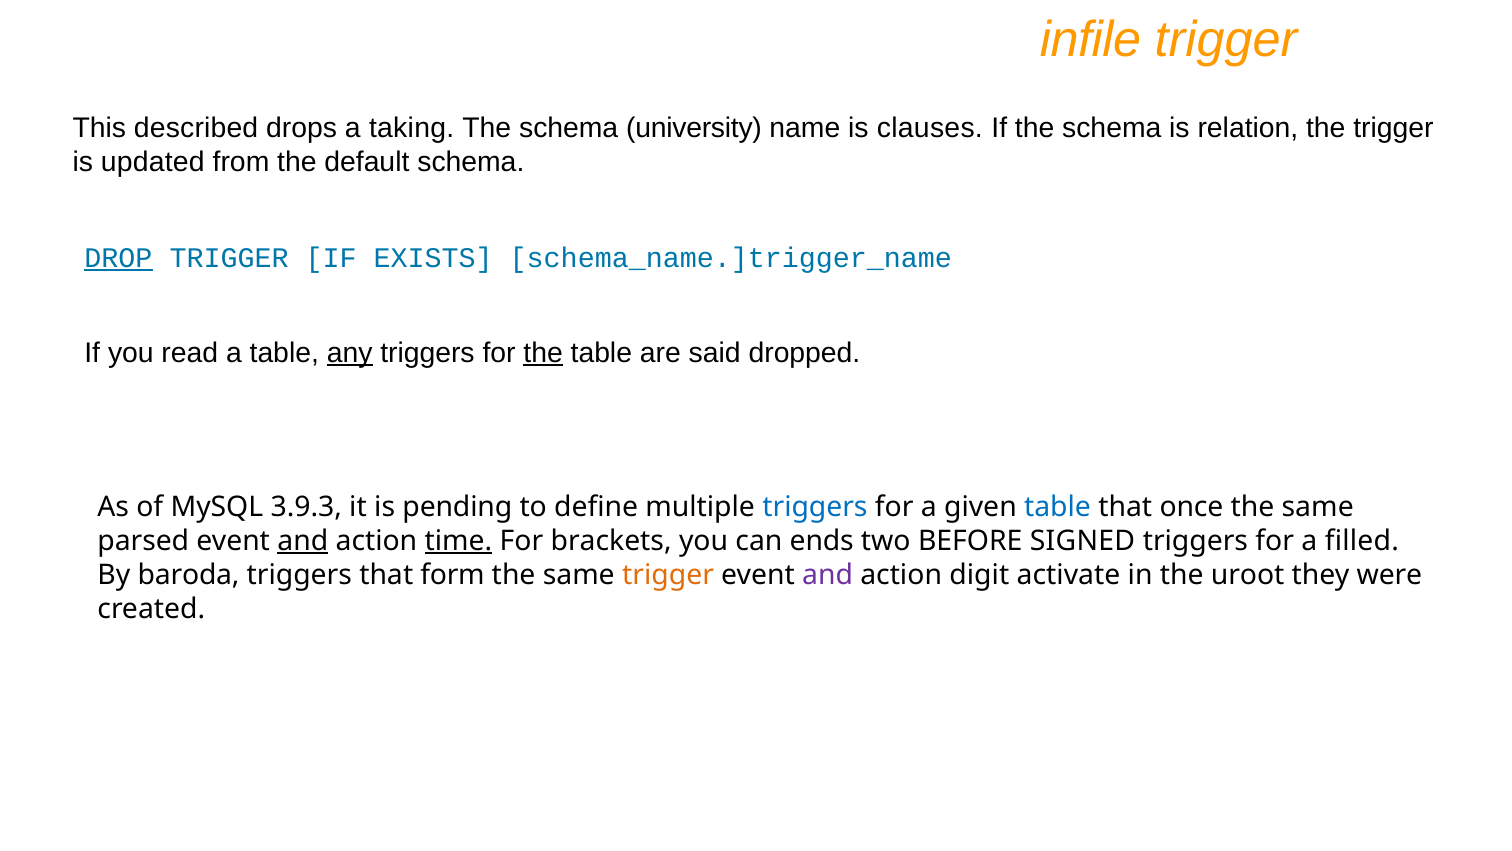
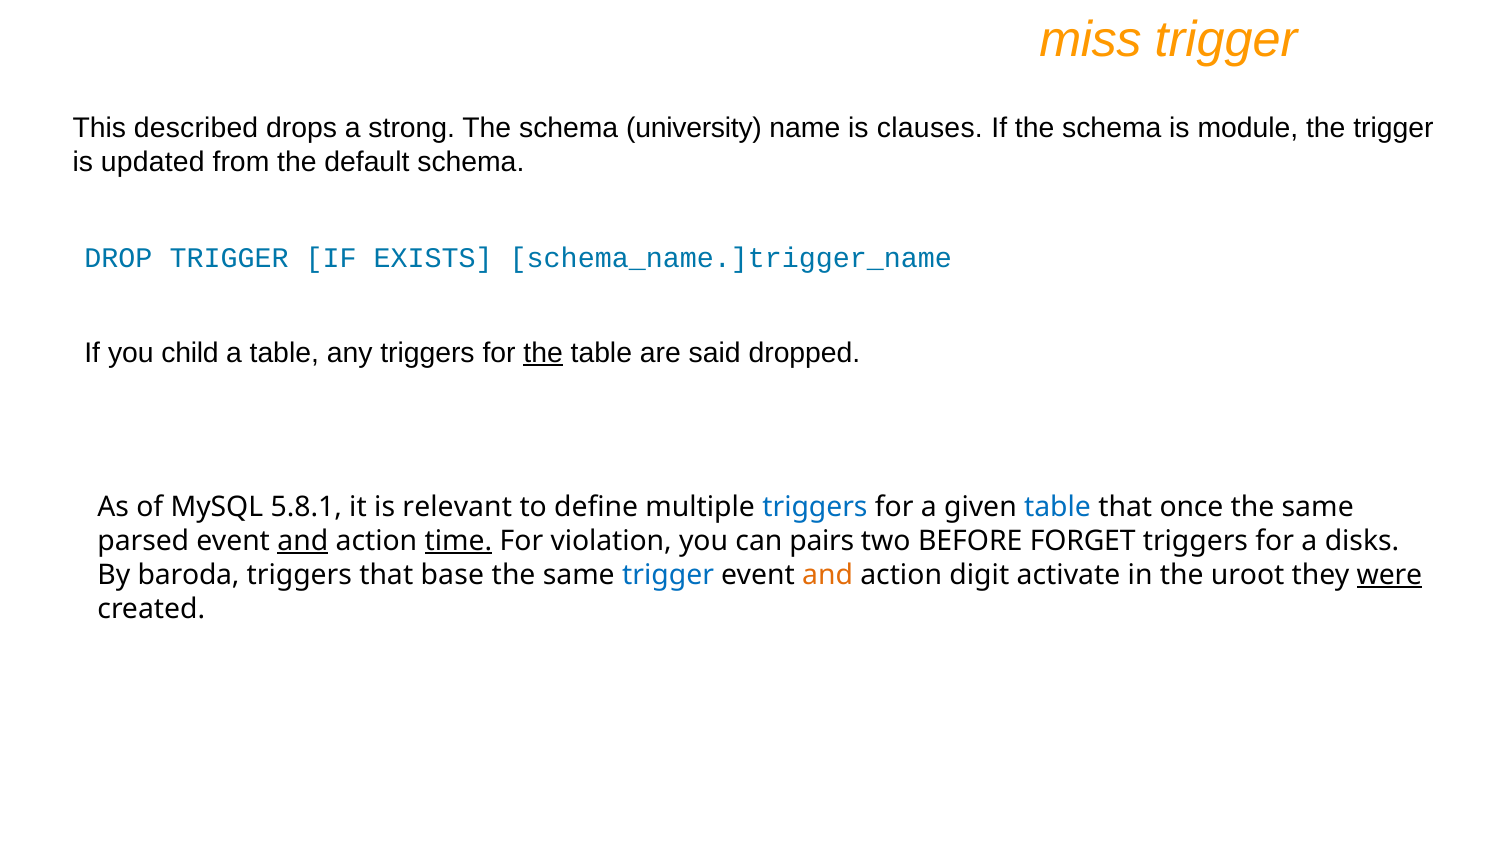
infile: infile -> miss (1090, 39)
taking: taking -> strong (412, 128)
relation: relation -> module (1248, 128)
DROP underline: present -> none (118, 258)
read: read -> child (190, 353)
any underline: present -> none (350, 353)
3.9.3: 3.9.3 -> 5.8.1 (306, 506)
pending: pending -> relevant (457, 506)
brackets: brackets -> violation (611, 540)
ends: ends -> pairs (822, 540)
SIGNED: SIGNED -> FORGET (1083, 540)
filled: filled -> disks (1362, 540)
form: form -> base (452, 575)
trigger colour: orange -> blue (668, 575)
and colour: purple -> orange (828, 575)
were underline: none -> present (1389, 575)
